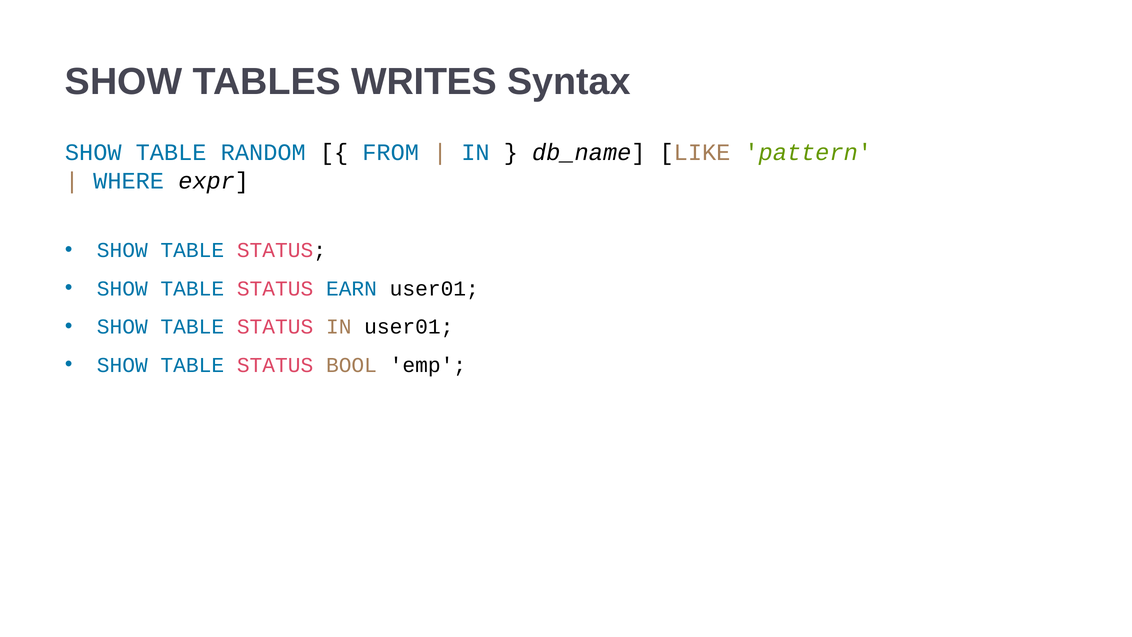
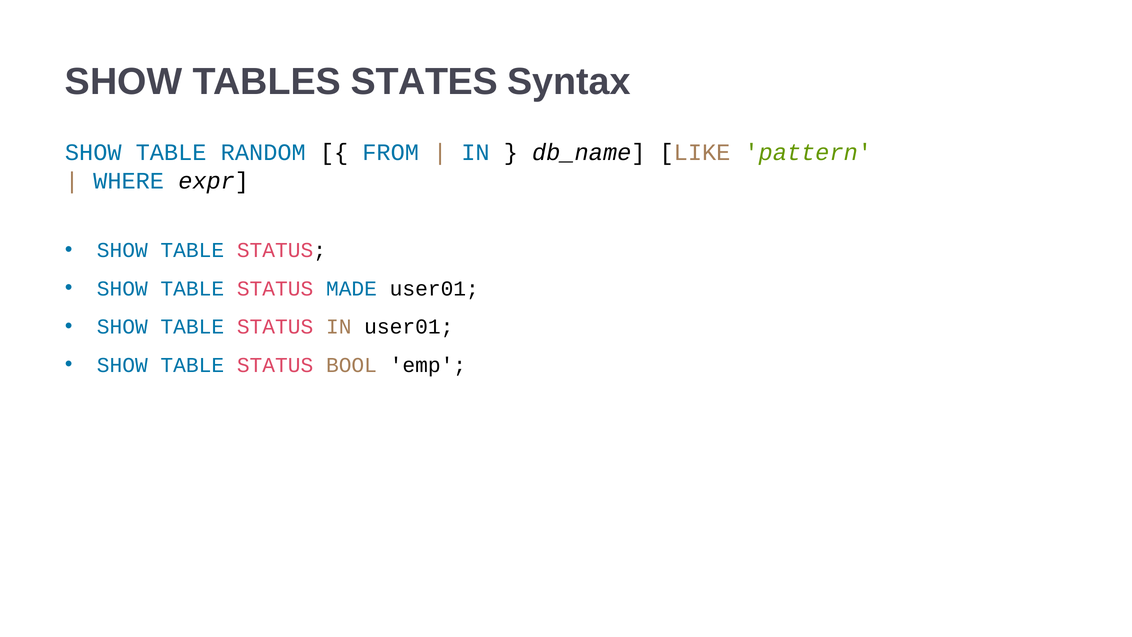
WRITES: WRITES -> STATES (424, 82)
EARN: EARN -> MADE (351, 288)
